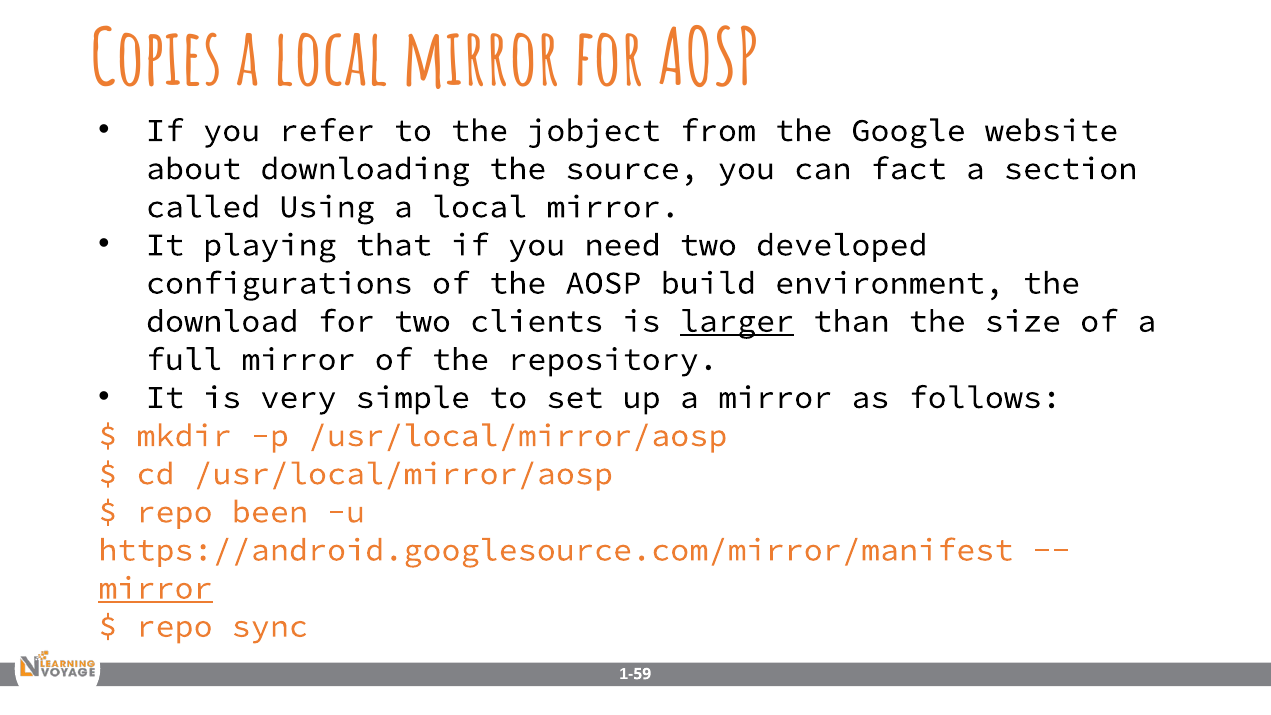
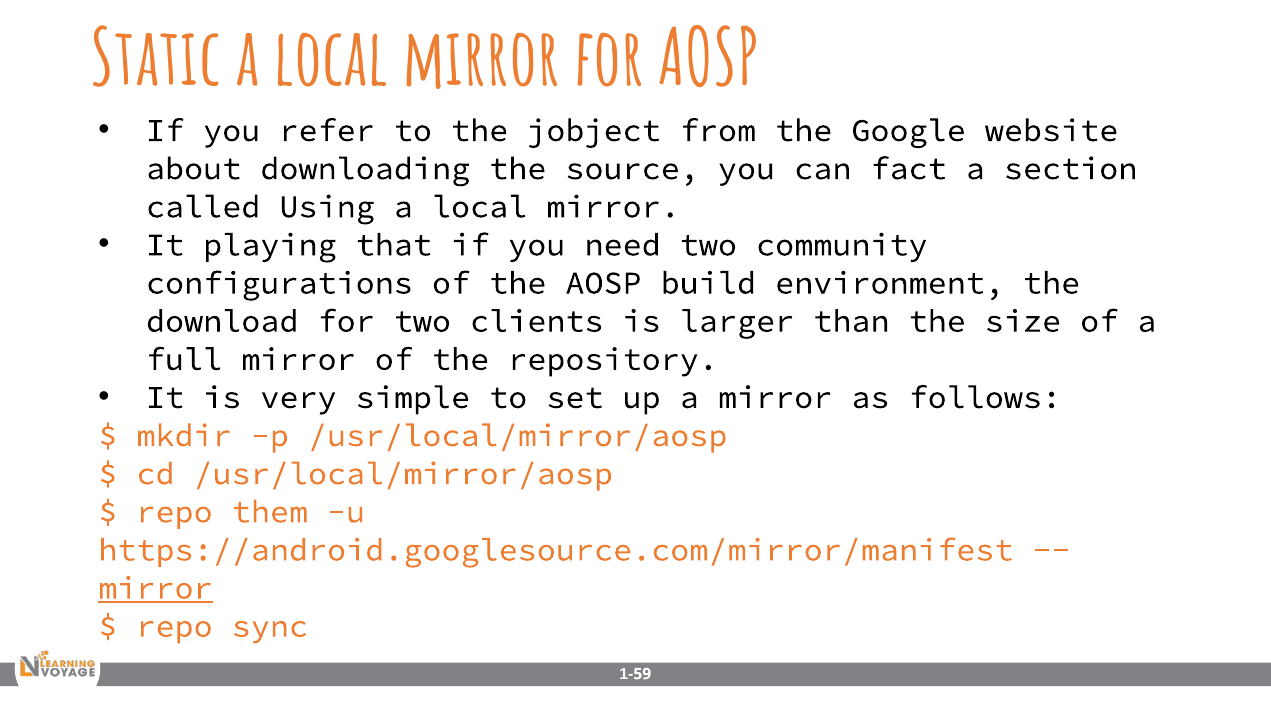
Copies: Copies -> Static (156, 60)
developed: developed -> community (842, 245)
larger underline: present -> none (737, 321)
been: been -> them (270, 512)
